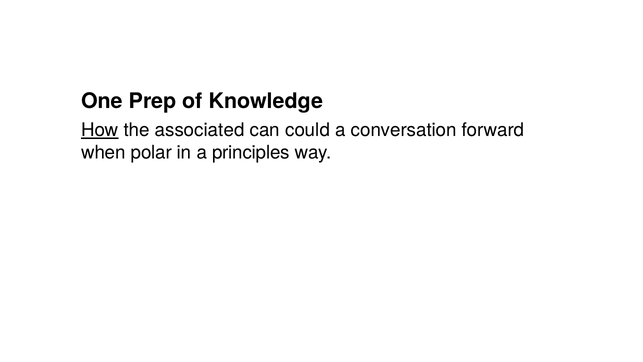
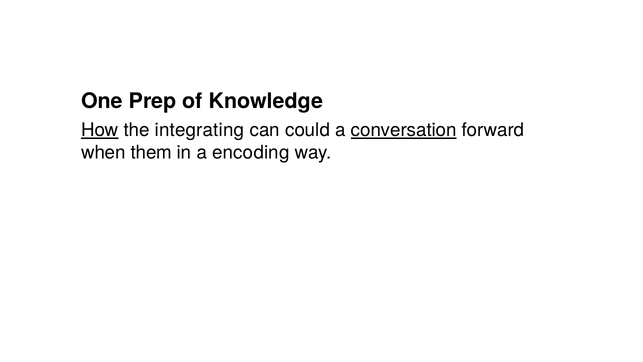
associated: associated -> integrating (199, 130)
conversation underline: none -> present (404, 130)
polar: polar -> them (151, 153)
principles: principles -> encoding (251, 153)
